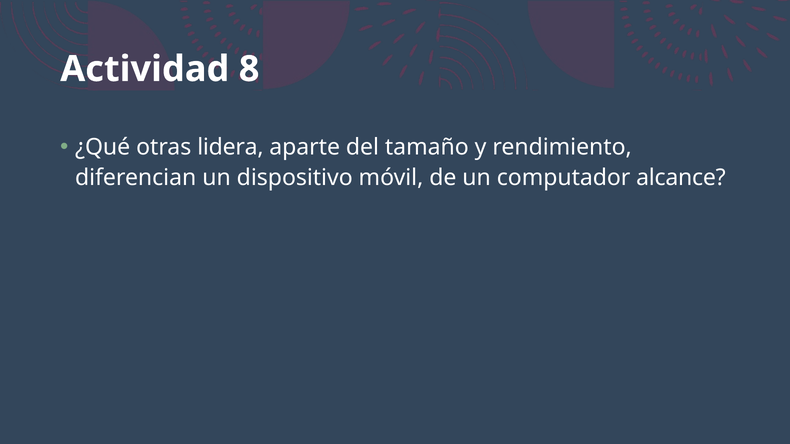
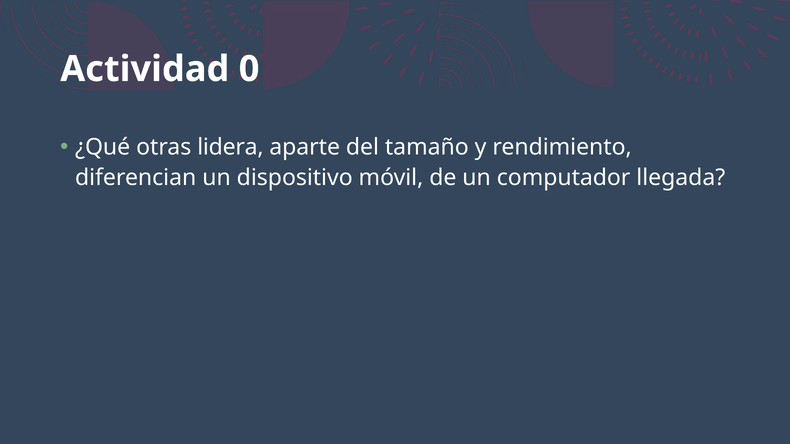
8: 8 -> 0 (249, 69)
alcance: alcance -> llegada (681, 178)
